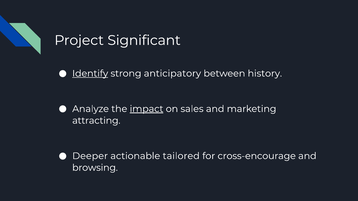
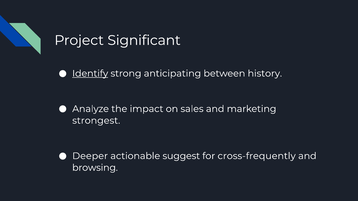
anticipatory: anticipatory -> anticipating (172, 74)
impact underline: present -> none (147, 109)
attracting: attracting -> strongest (96, 121)
tailored: tailored -> suggest (181, 156)
cross-encourage: cross-encourage -> cross-frequently (257, 156)
